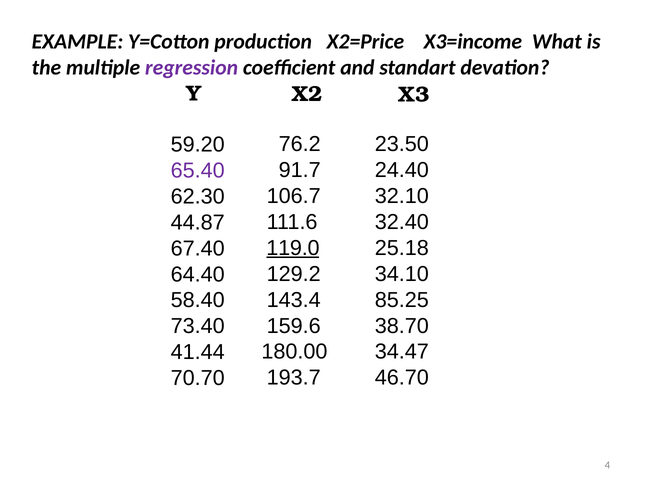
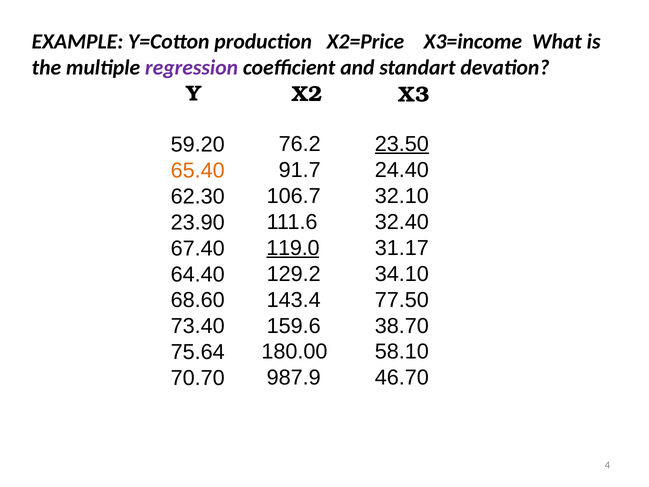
23.50 underline: none -> present (402, 144)
65.40 colour: purple -> orange (198, 170)
44.87: 44.87 -> 23.90 (198, 222)
25.18: 25.18 -> 31.17 (402, 248)
85.25: 85.25 -> 77.50 (402, 300)
58.40: 58.40 -> 68.60 (198, 300)
34.47: 34.47 -> 58.10 (402, 352)
41.44: 41.44 -> 75.64 (198, 352)
193.7: 193.7 -> 987.9 (294, 378)
